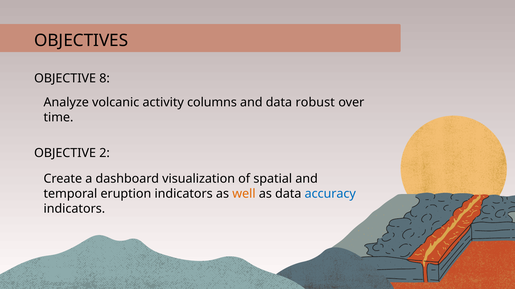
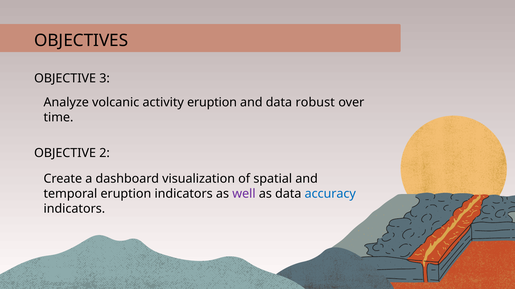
8: 8 -> 3 (105, 79)
activity columns: columns -> eruption (212, 103)
well colour: orange -> purple (244, 194)
